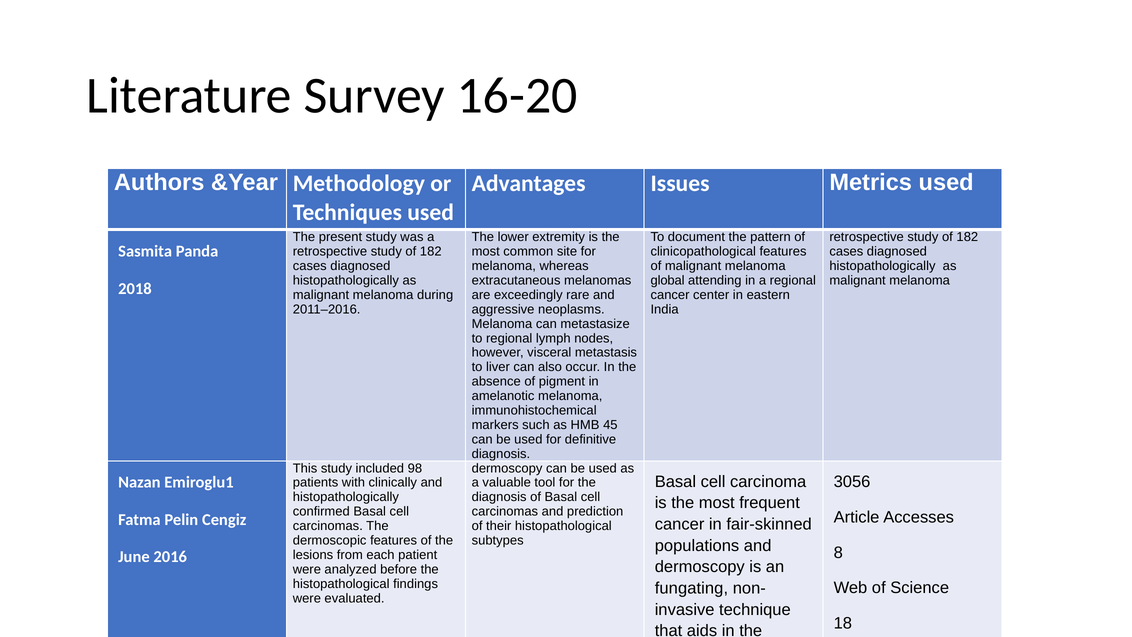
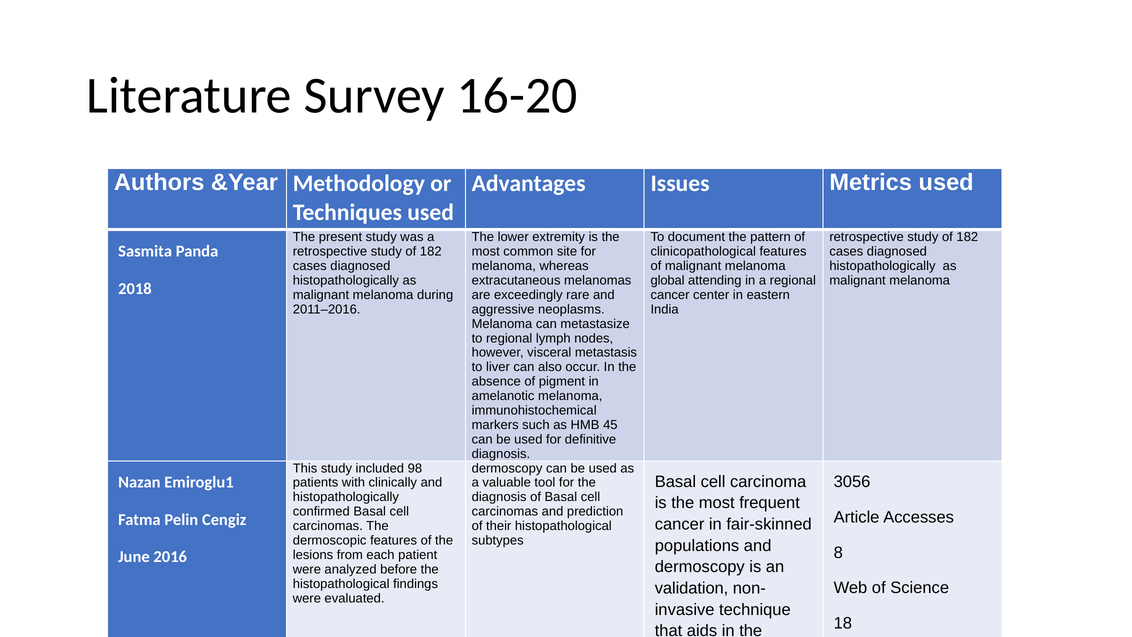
fungating: fungating -> validation (692, 588)
